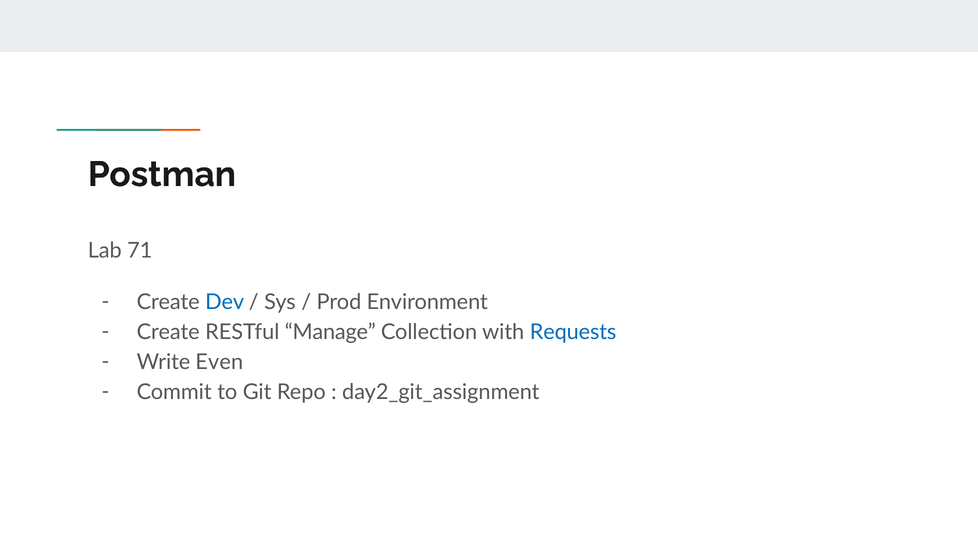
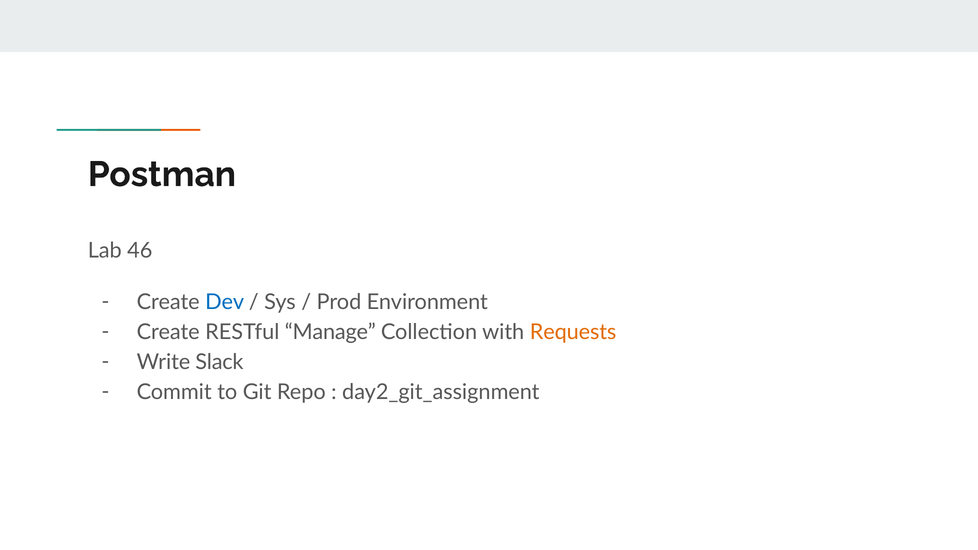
71: 71 -> 46 (140, 251)
Requests colour: blue -> orange (573, 332)
Even: Even -> Slack (219, 362)
